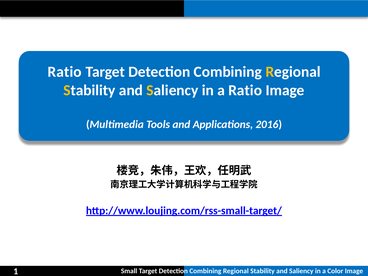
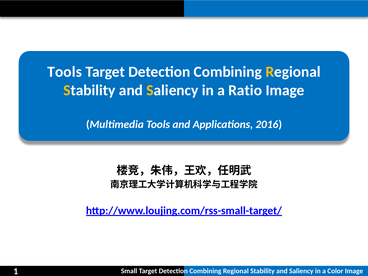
Ratio: Ratio -> Tools (65, 72)
